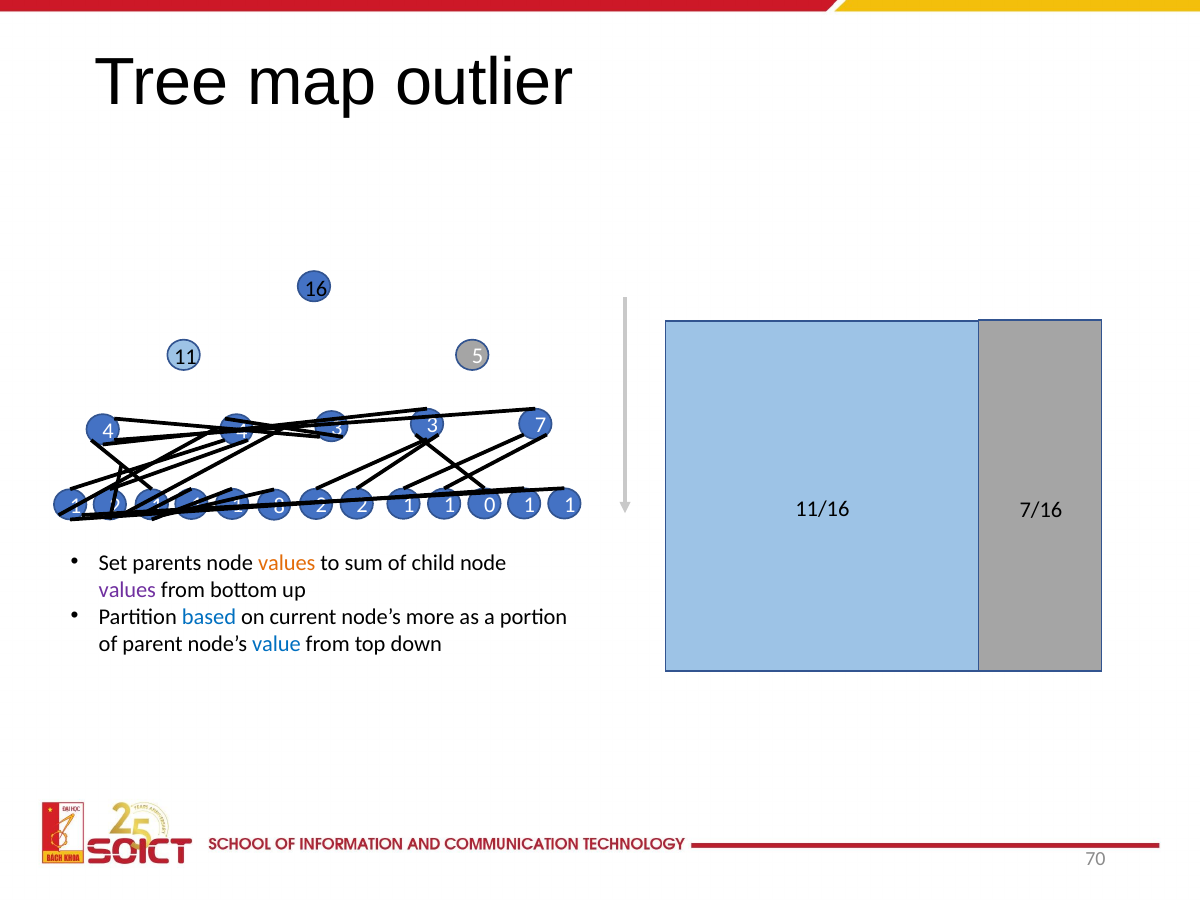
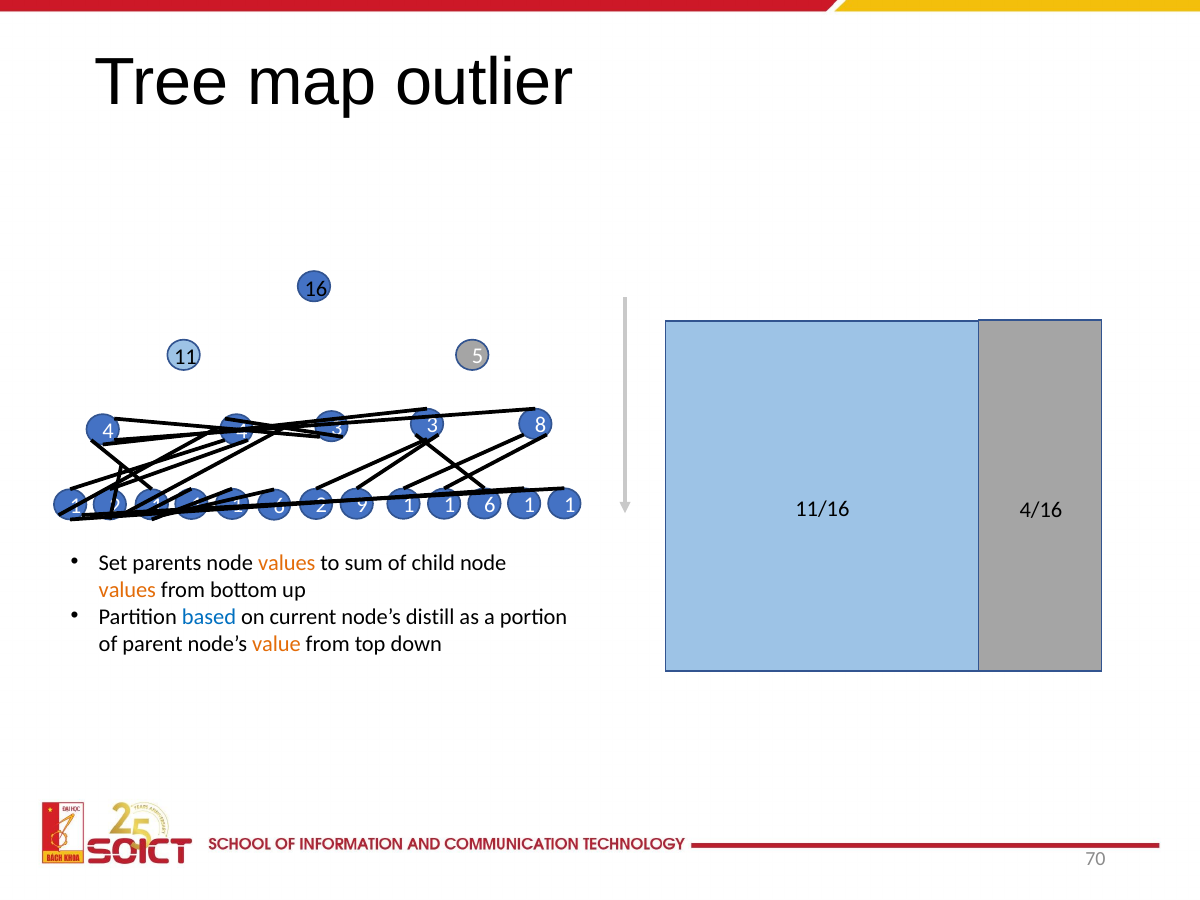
7: 7 -> 8 (541, 425)
2: 2 -> 9 (362, 505)
2 0: 0 -> 6 (490, 505)
1 8: 8 -> 6 (279, 506)
7/16: 7/16 -> 4/16 (1041, 510)
values colour: purple -> orange (127, 590)
more: more -> distill (430, 617)
value colour: blue -> orange (276, 644)
